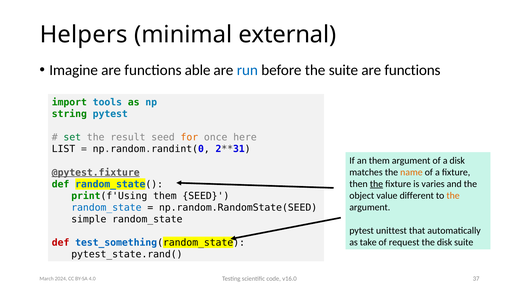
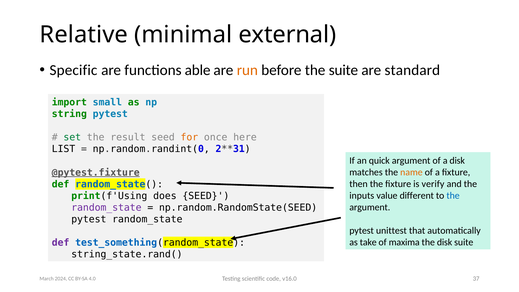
Helpers: Helpers -> Relative (84, 35)
Imagine: Imagine -> Specific (73, 70)
run colour: blue -> orange (247, 70)
functions: functions -> standard (412, 70)
tools: tools -> small (107, 102)
an them: them -> quick (379, 161)
the underline: present -> none (376, 184)
varies: varies -> verify (433, 184)
print(f'Using them: them -> does (165, 196)
object: object -> inputs (362, 196)
the colour: orange -> blue (453, 196)
random_state colour: blue -> purple (106, 207)
simple: simple -> pytest (89, 219)
def colour: red -> purple (61, 242)
request: request -> maxima (404, 242)
pytest_state.rand(: pytest_state.rand( -> string_state.rand( (127, 254)
